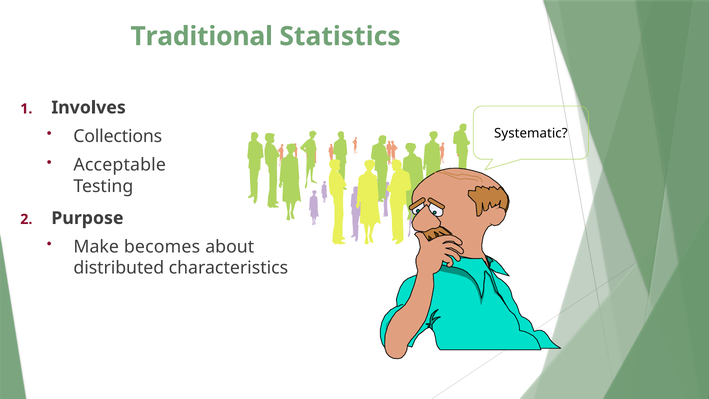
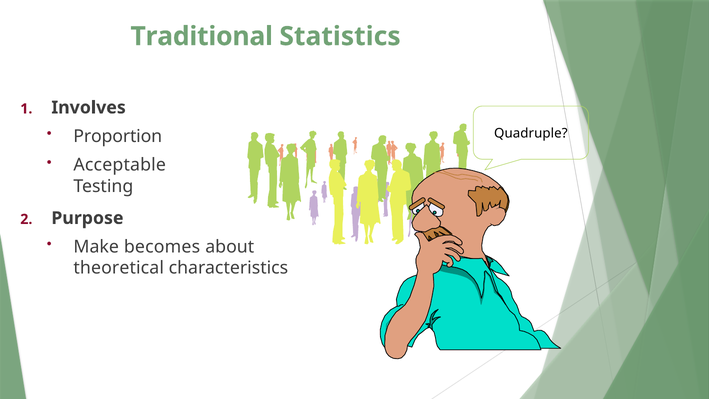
Collections: Collections -> Proportion (118, 136)
Systematic: Systematic -> Quadruple (531, 133)
distributed: distributed -> theoretical (119, 268)
